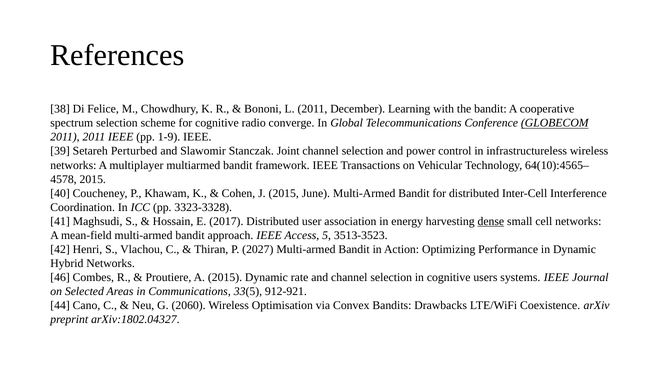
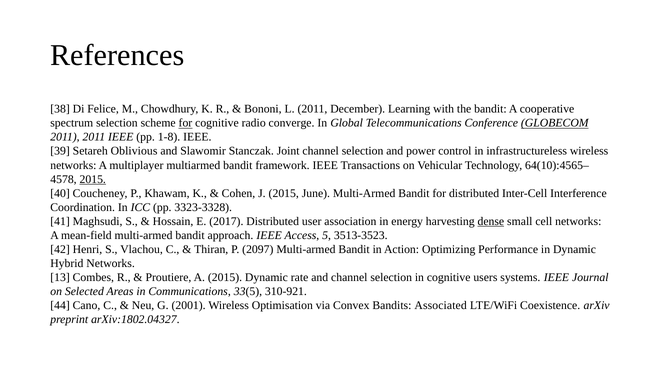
for underline: none -> present (185, 123)
1-9: 1-9 -> 1-8 (169, 137)
Perturbed: Perturbed -> Oblivious (134, 151)
2015 underline: none -> present (93, 179)
2027: 2027 -> 2097 (258, 249)
46: 46 -> 13 (60, 278)
912-921: 912-921 -> 310-921 (286, 292)
2060: 2060 -> 2001 (189, 306)
Drawbacks: Drawbacks -> Associated (441, 306)
